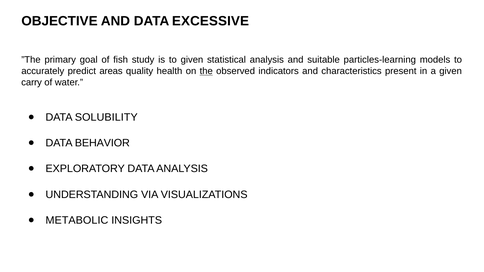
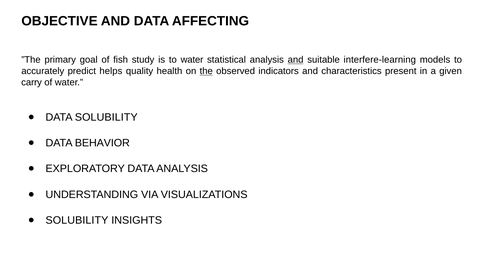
EXCESSIVE: EXCESSIVE -> AFFECTING (211, 21)
to given: given -> water (192, 60)
and underline: none -> present (296, 60)
particles-learning: particles-learning -> interfere-learning (380, 60)
areas: areas -> helps (111, 71)
METABOLIC: METABOLIC -> SOLUBILITY (77, 220)
